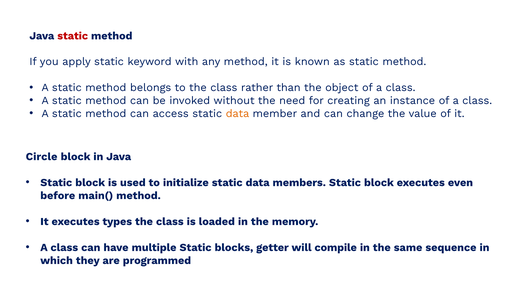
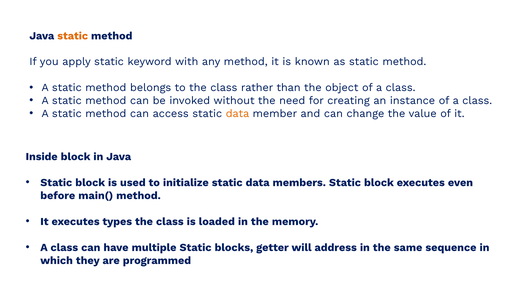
static colour: red -> orange (73, 36)
Circle: Circle -> Inside (42, 157)
compile: compile -> address (336, 248)
